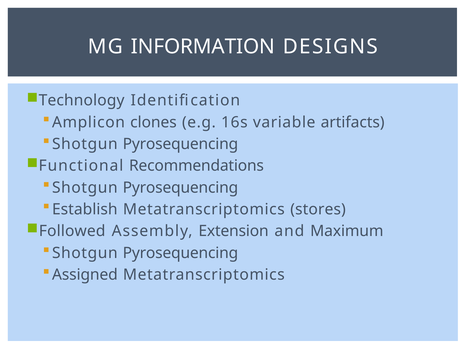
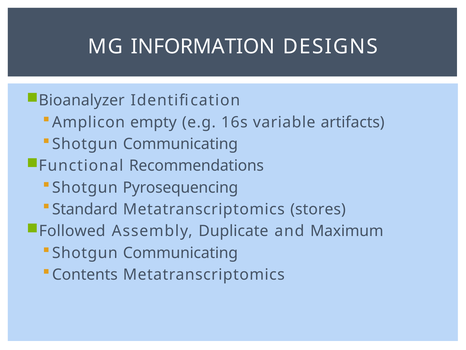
Technology: Technology -> Bioanalyzer (82, 100)
clones: clones -> empty (153, 122)
Pyrosequencing: Pyrosequencing -> Communicating (180, 144)
Establish: Establish -> Standard (85, 209)
Extension: Extension -> Duplicate (233, 231)
Pyrosequencing: Pyrosequencing -> Communicating (180, 253)
Assigned: Assigned -> Contents (85, 274)
